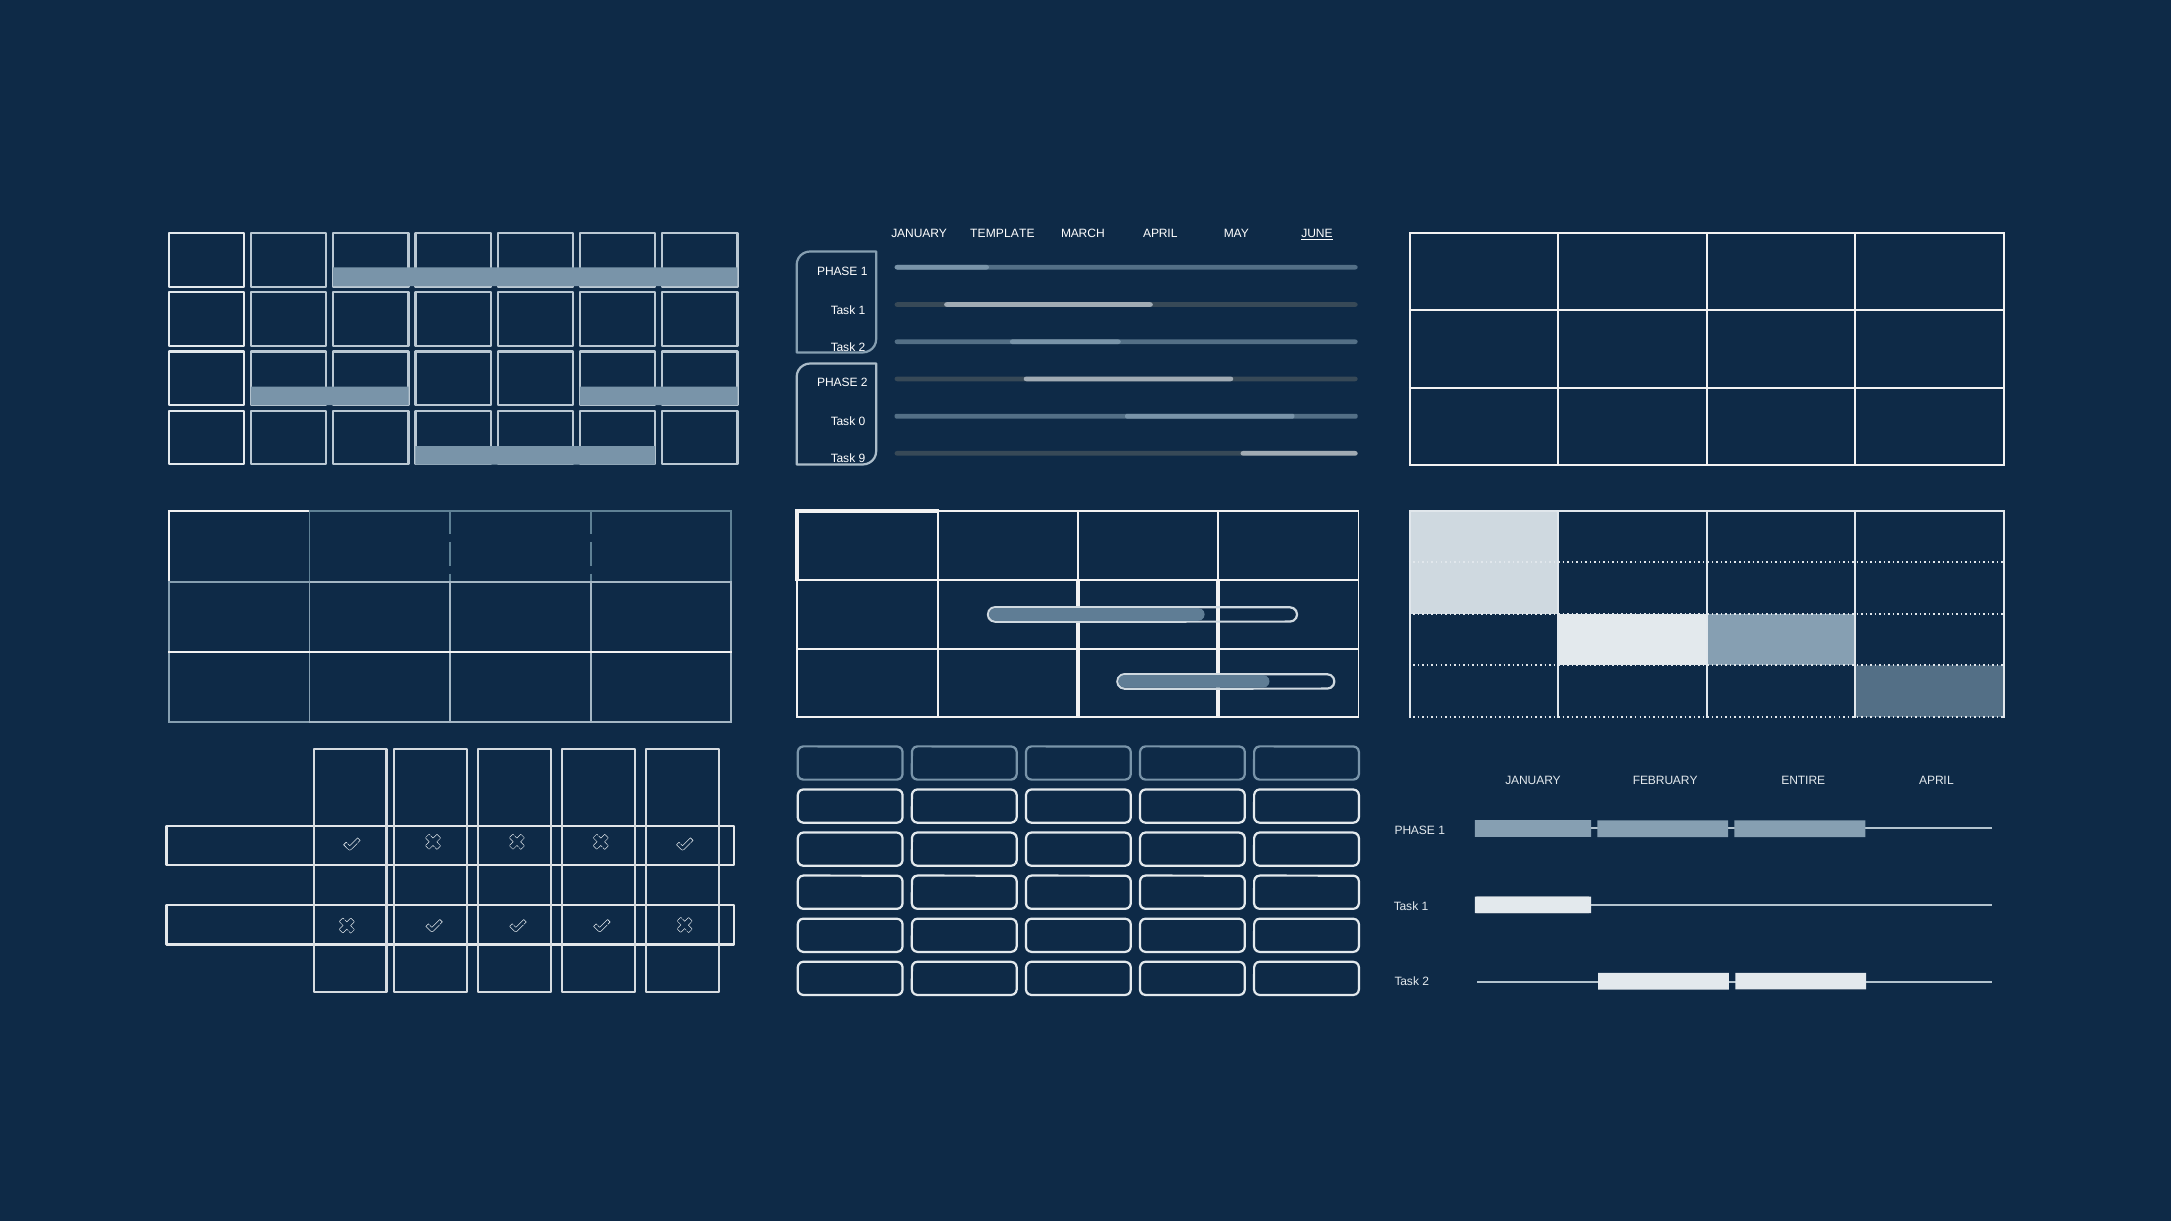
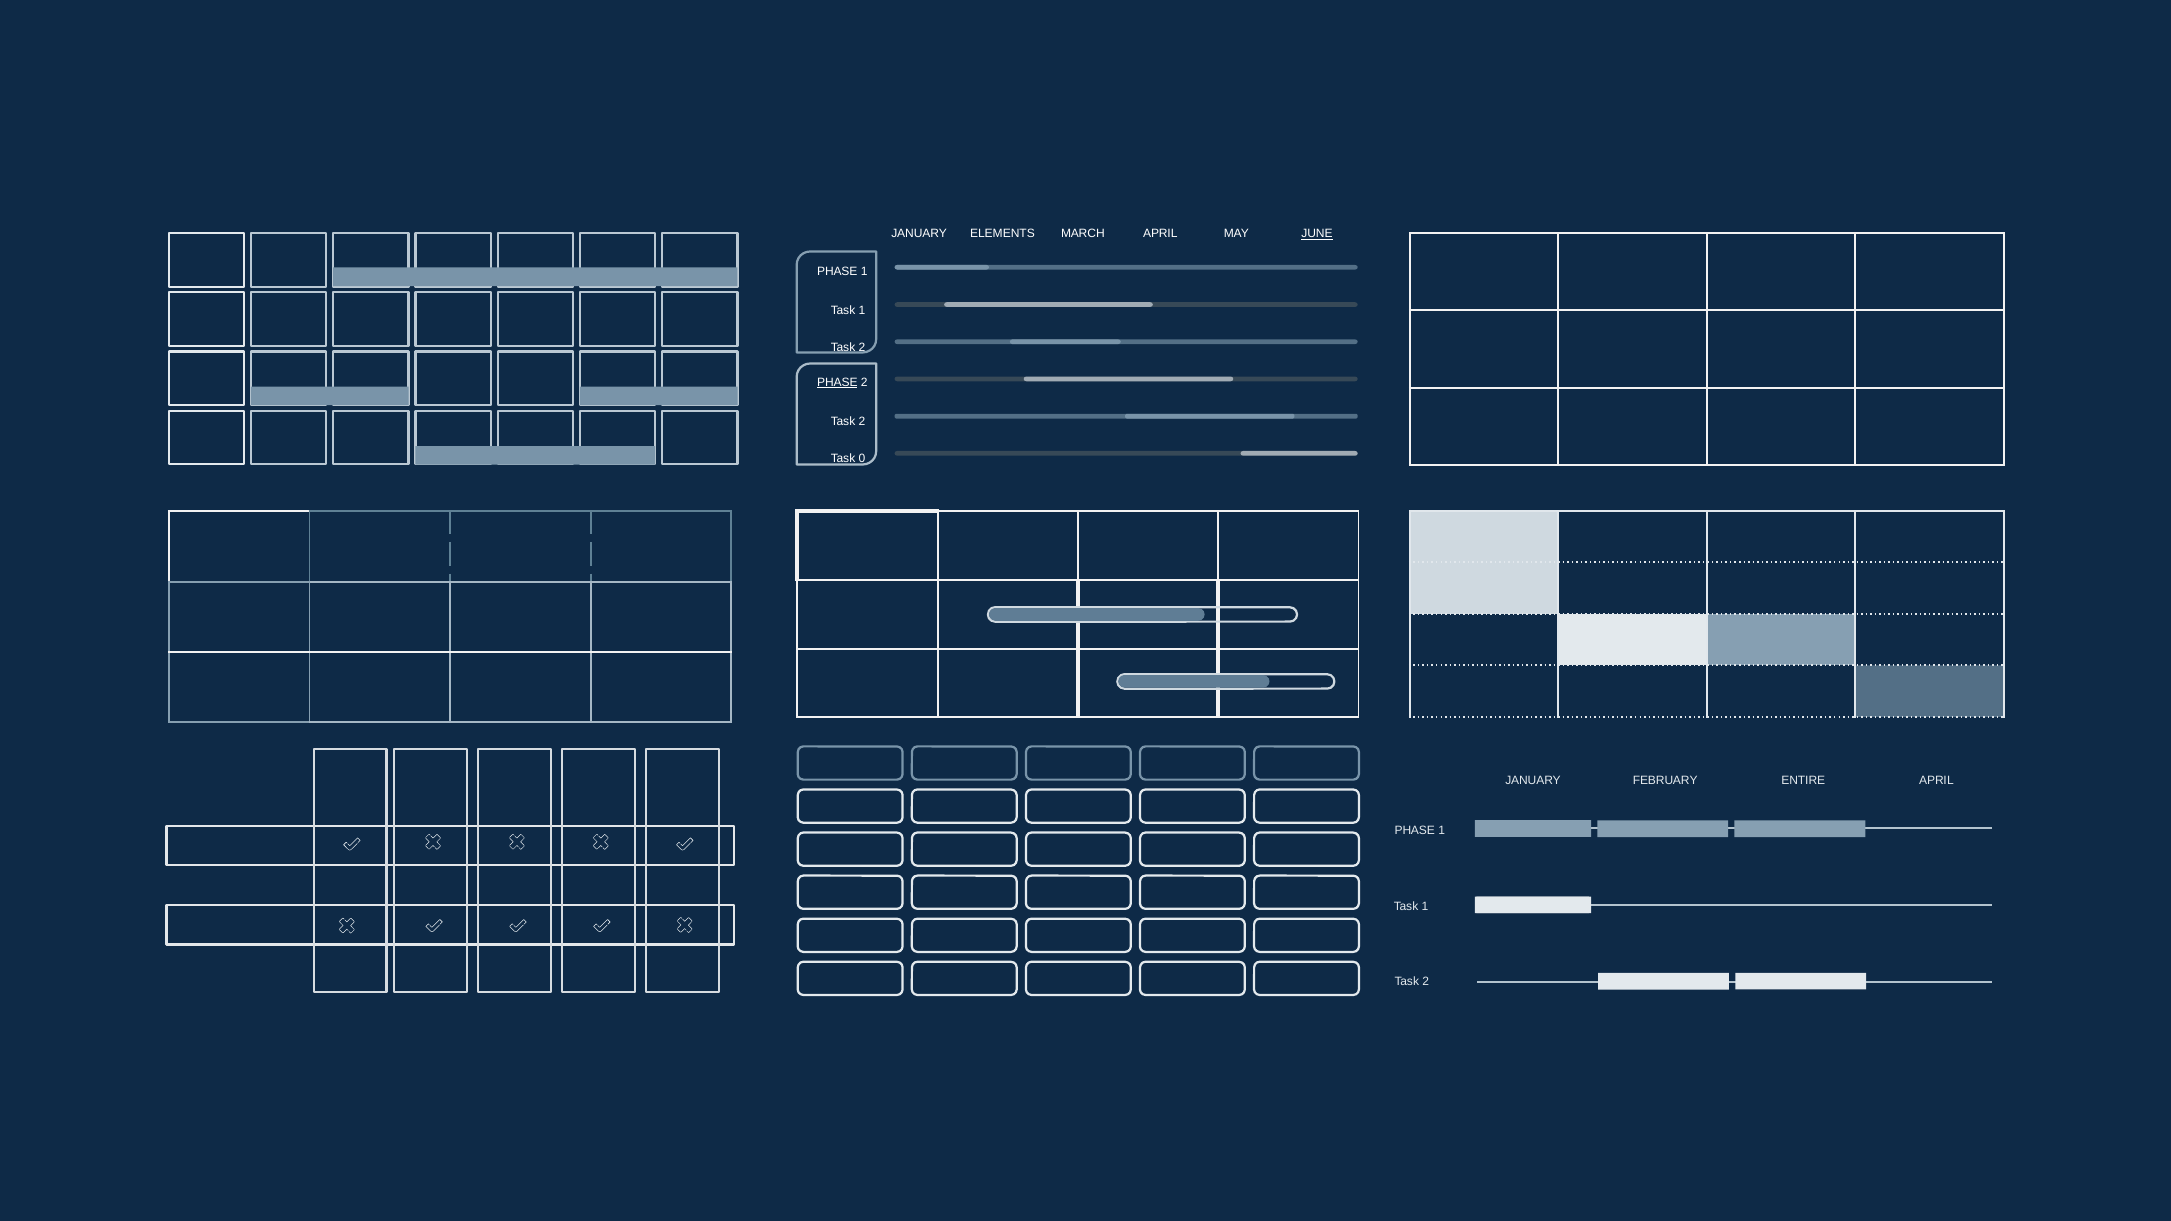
TEMPLATE: TEMPLATE -> ELEMENTS (1002, 234)
PHASE underline: none -> present (837, 382)
0: 0 -> 2 (862, 422)
9: 9 -> 0 (862, 459)
